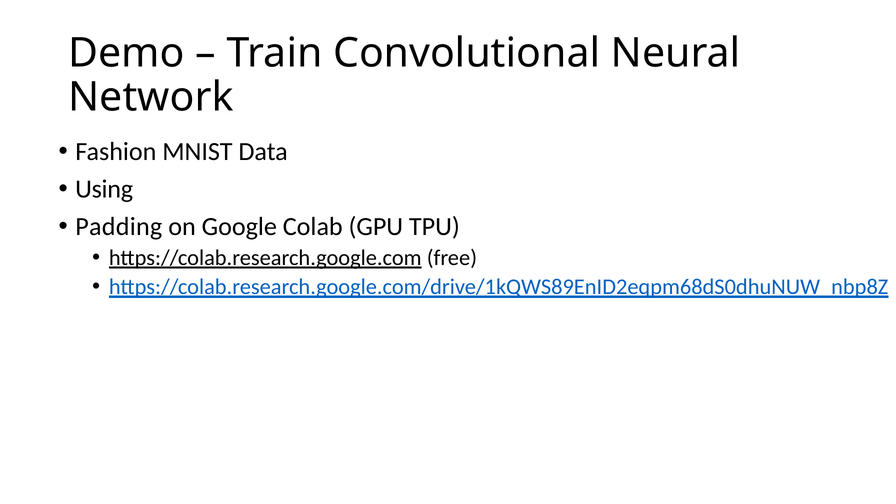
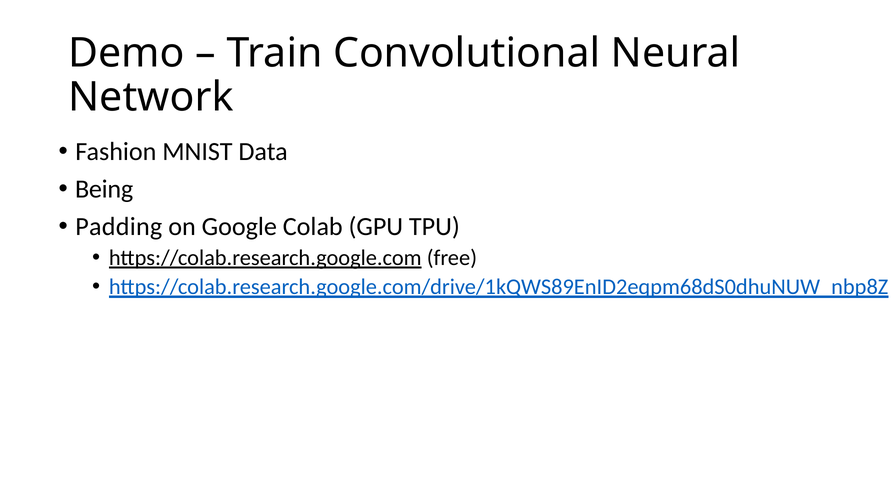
Using: Using -> Being (104, 189)
